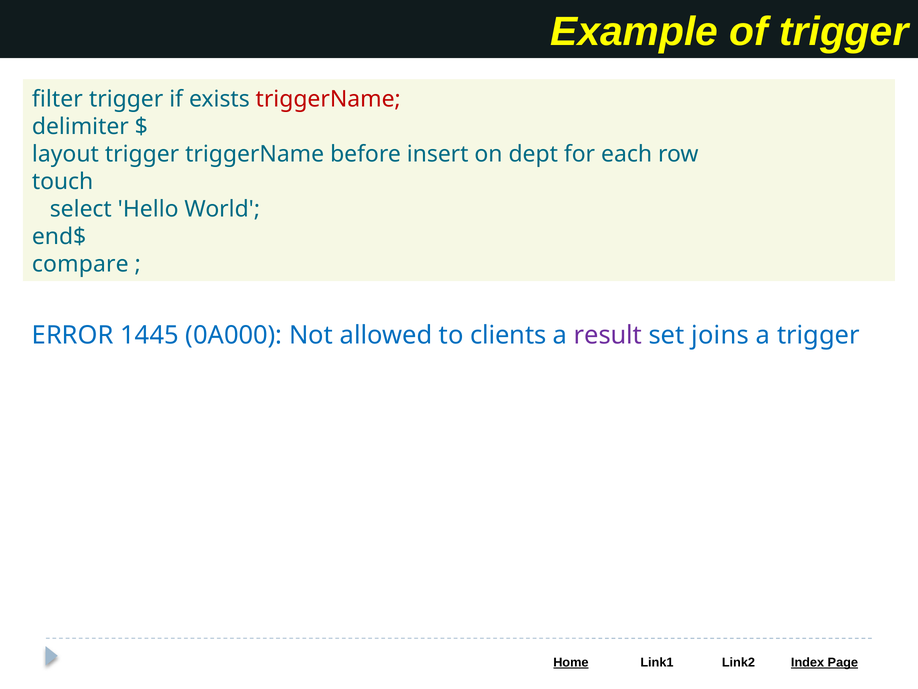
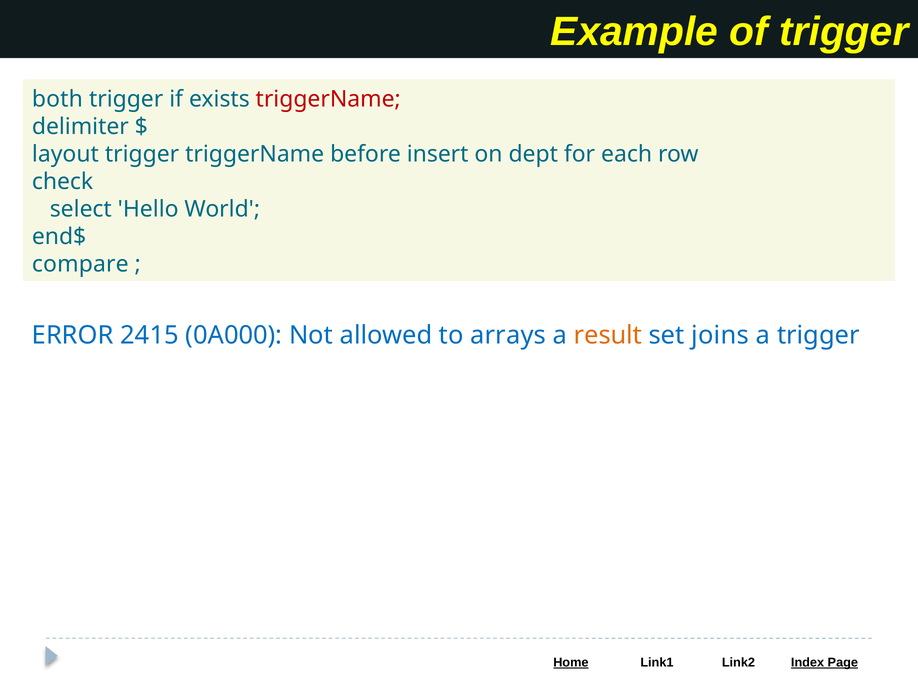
filter: filter -> both (57, 99)
touch: touch -> check (63, 182)
1445: 1445 -> 2415 (150, 335)
clients: clients -> arrays (508, 335)
result colour: purple -> orange (608, 335)
